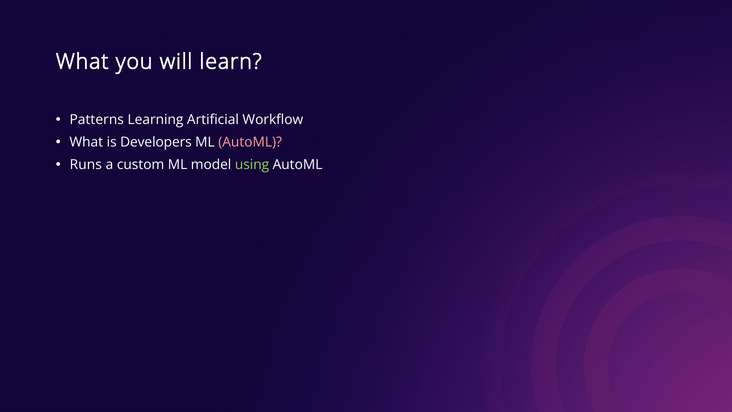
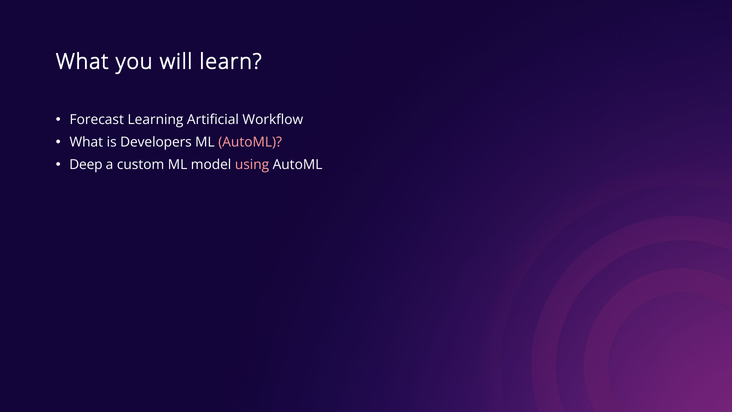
Patterns: Patterns -> Forecast (97, 120)
Runs: Runs -> Deep (86, 165)
using colour: light green -> pink (252, 165)
